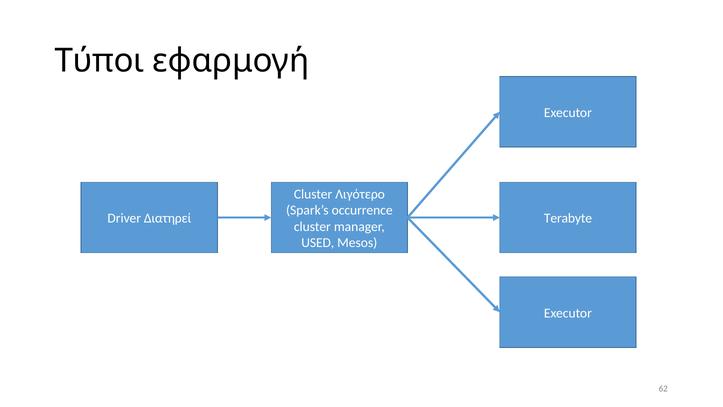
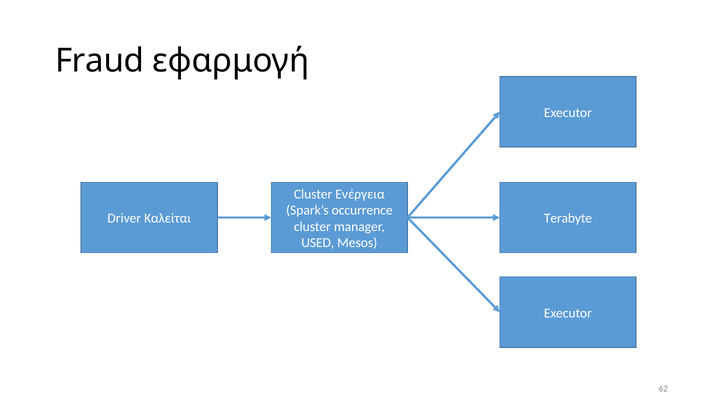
Τύποι: Τύποι -> Fraud (100, 61)
Λιγότερο: Λιγότερο -> Ενέργεια (360, 194)
Διατηρεί: Διατηρεί -> Καλείται (168, 218)
